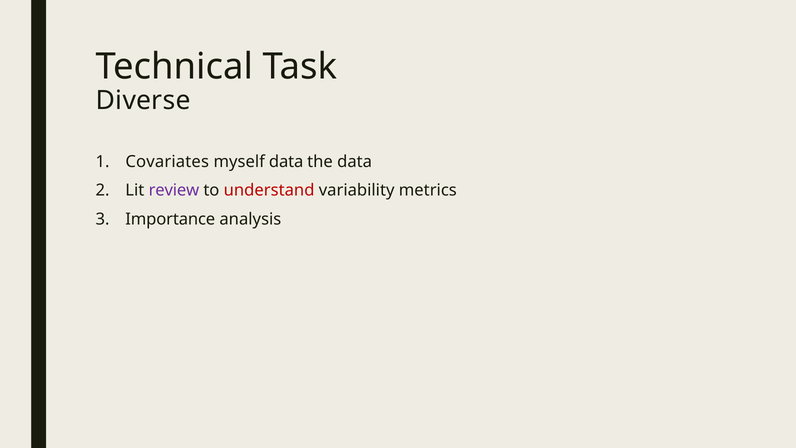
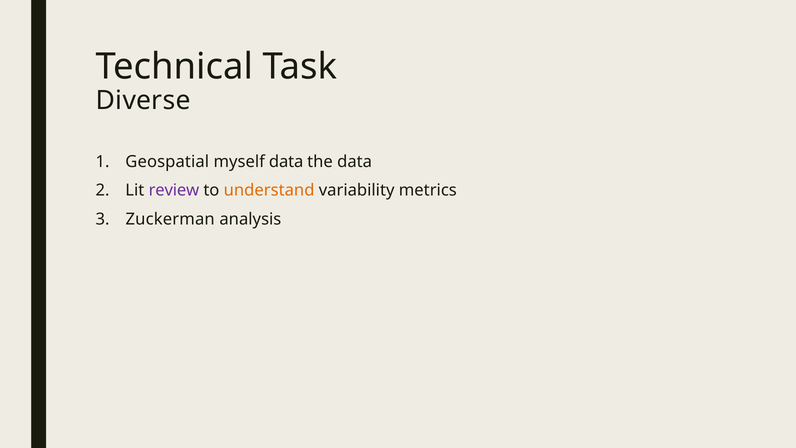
Covariates: Covariates -> Geospatial (167, 162)
understand colour: red -> orange (269, 190)
Importance: Importance -> Zuckerman (170, 219)
